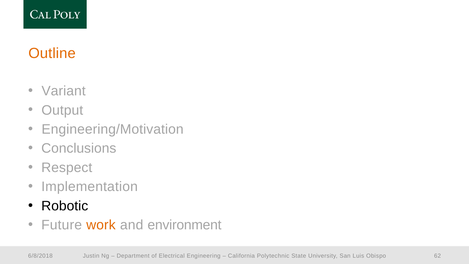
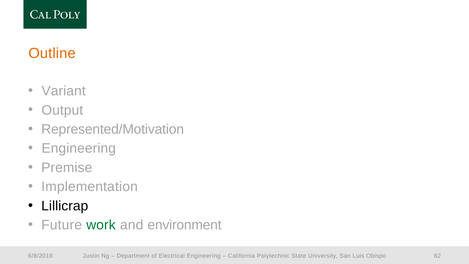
Engineering/Motivation: Engineering/Motivation -> Represented/Motivation (113, 129)
Conclusions: Conclusions -> Engineering (79, 148)
Respect: Respect -> Premise (67, 168)
Robotic: Robotic -> Lillicrap (65, 206)
work colour: orange -> green (101, 225)
